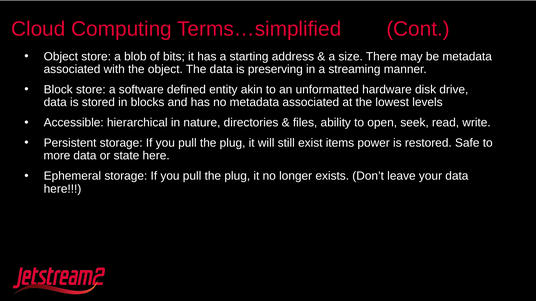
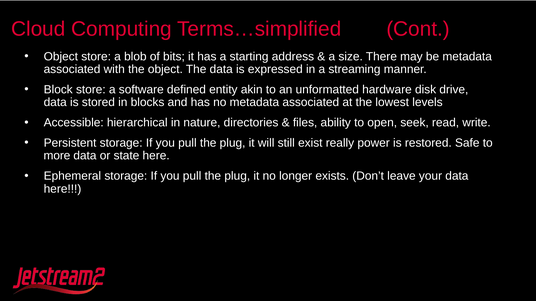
preserving: preserving -> expressed (275, 69)
items: items -> really (340, 143)
